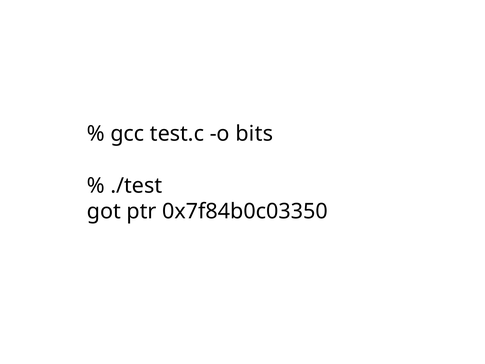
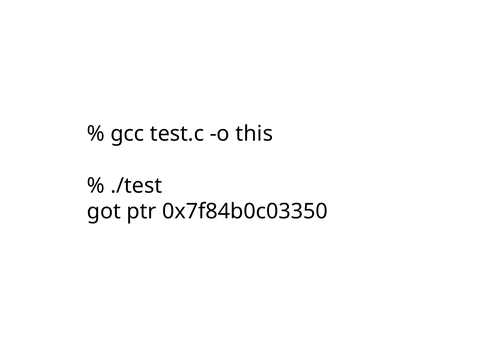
bits: bits -> this (254, 134)
